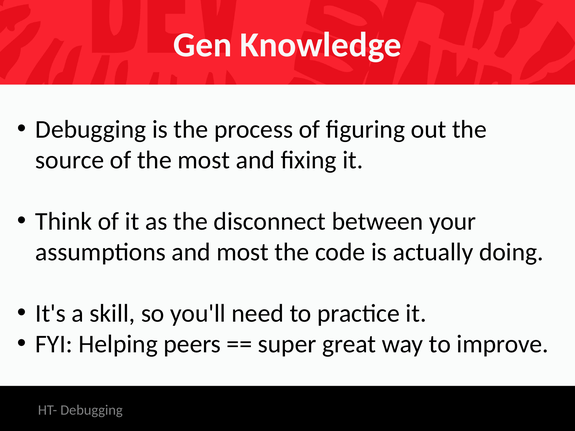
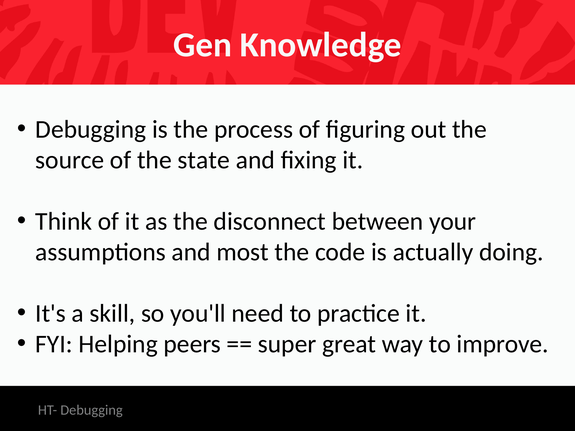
the most: most -> state (204, 160)
